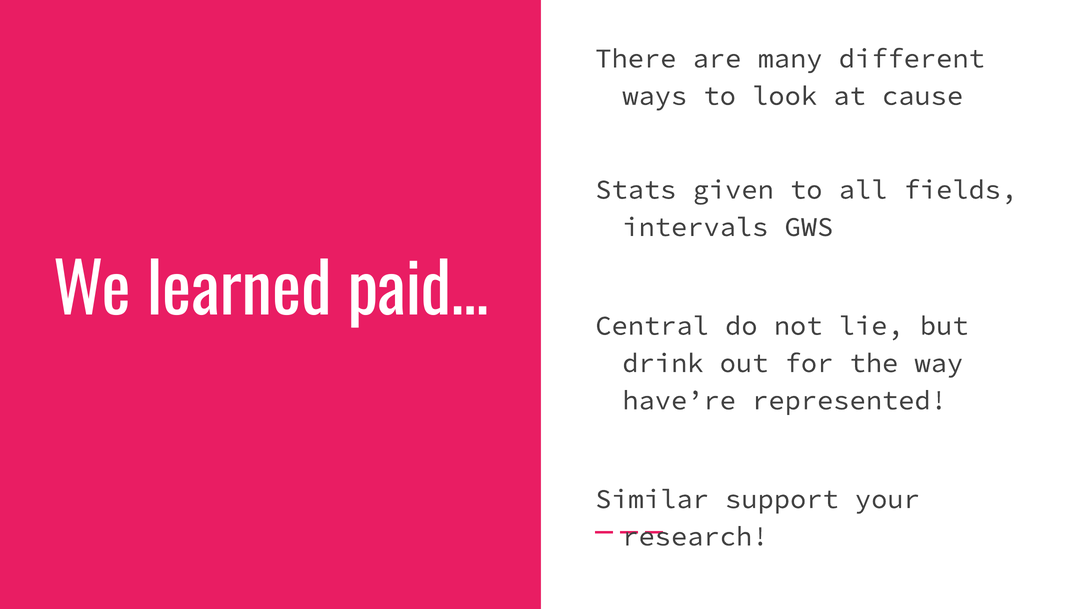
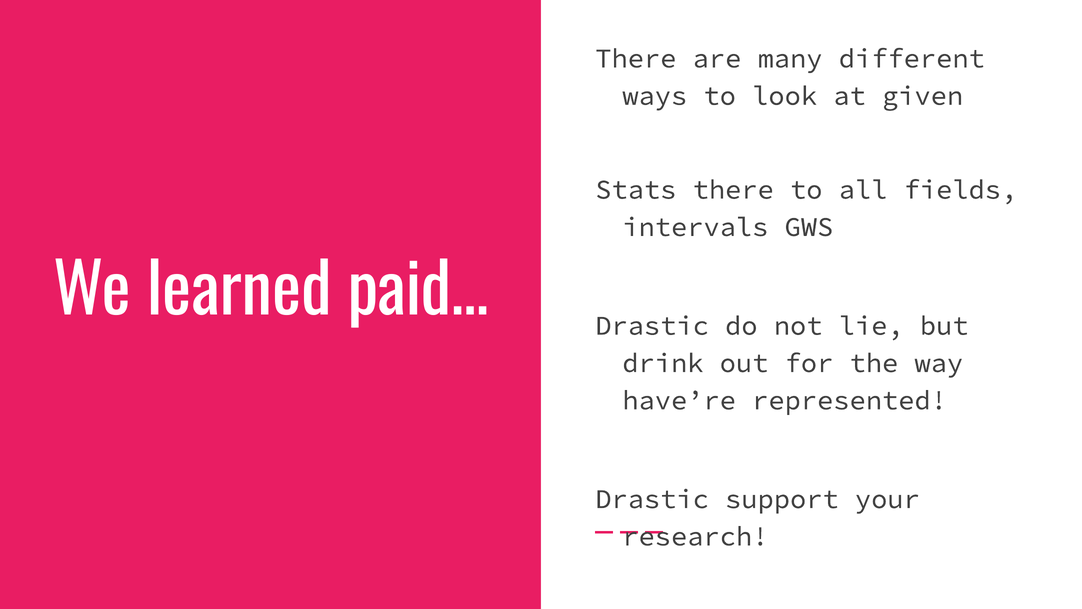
cause: cause -> given (923, 96)
Stats given: given -> there (733, 190)
Central: Central -> Drastic (652, 326)
Similar: Similar -> Drastic (652, 499)
